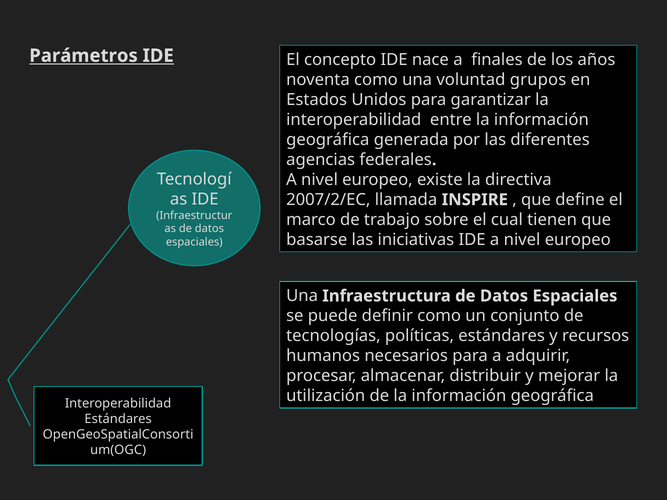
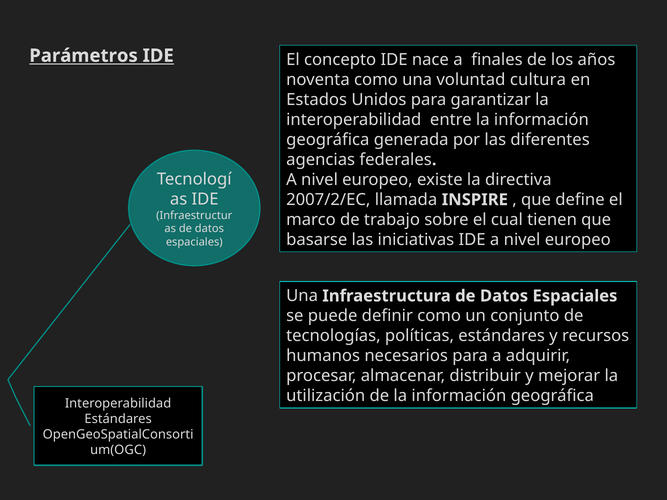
grupos: grupos -> cultura (538, 80)
